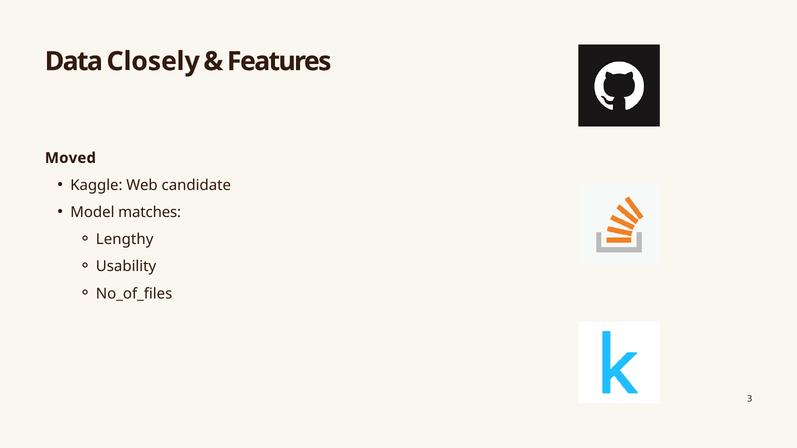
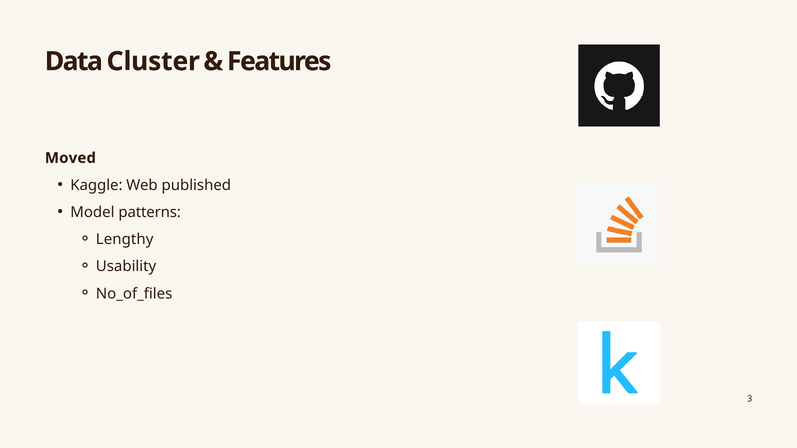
Closely: Closely -> Cluster (153, 61)
candidate: candidate -> published (196, 185)
matches: matches -> patterns (150, 212)
